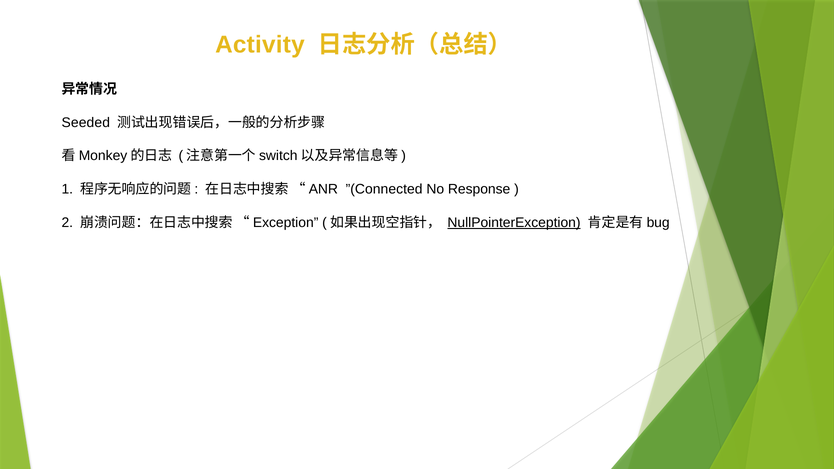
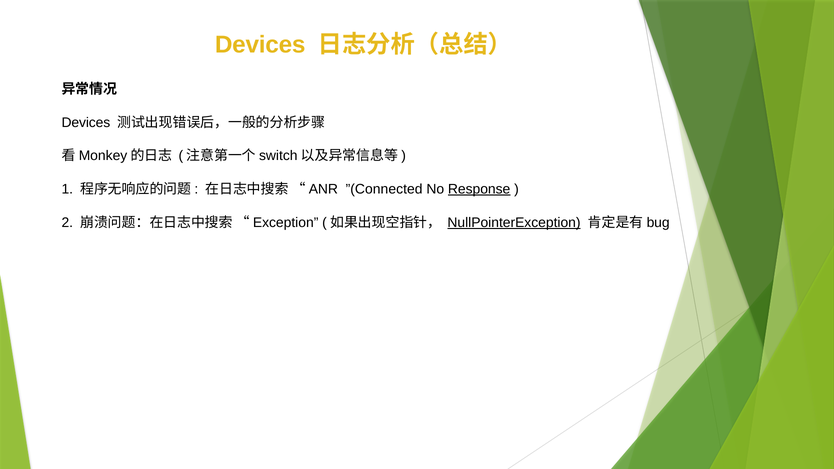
Activity: Activity -> Devices (260, 45)
Seeded: Seeded -> Devices (86, 122)
Response underline: none -> present (479, 189)
